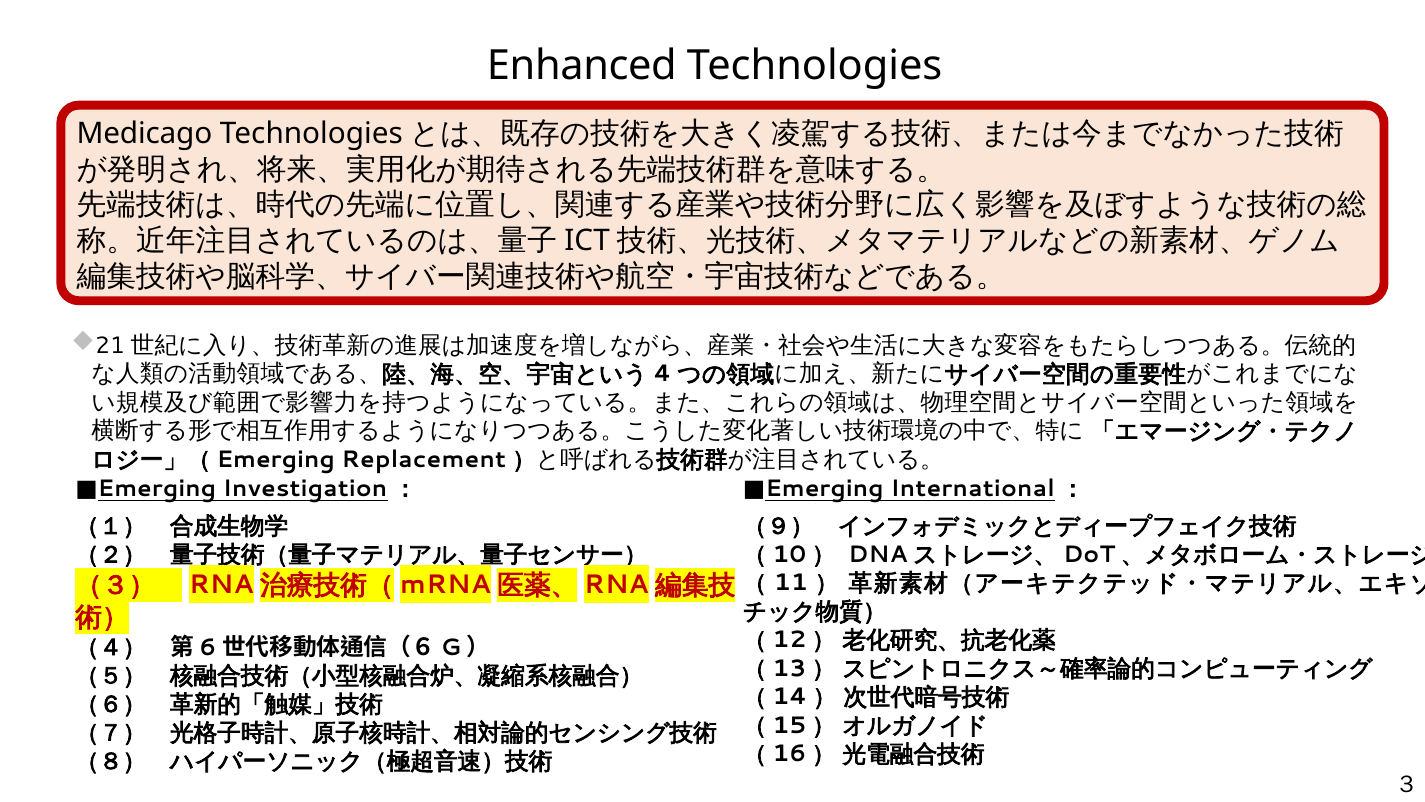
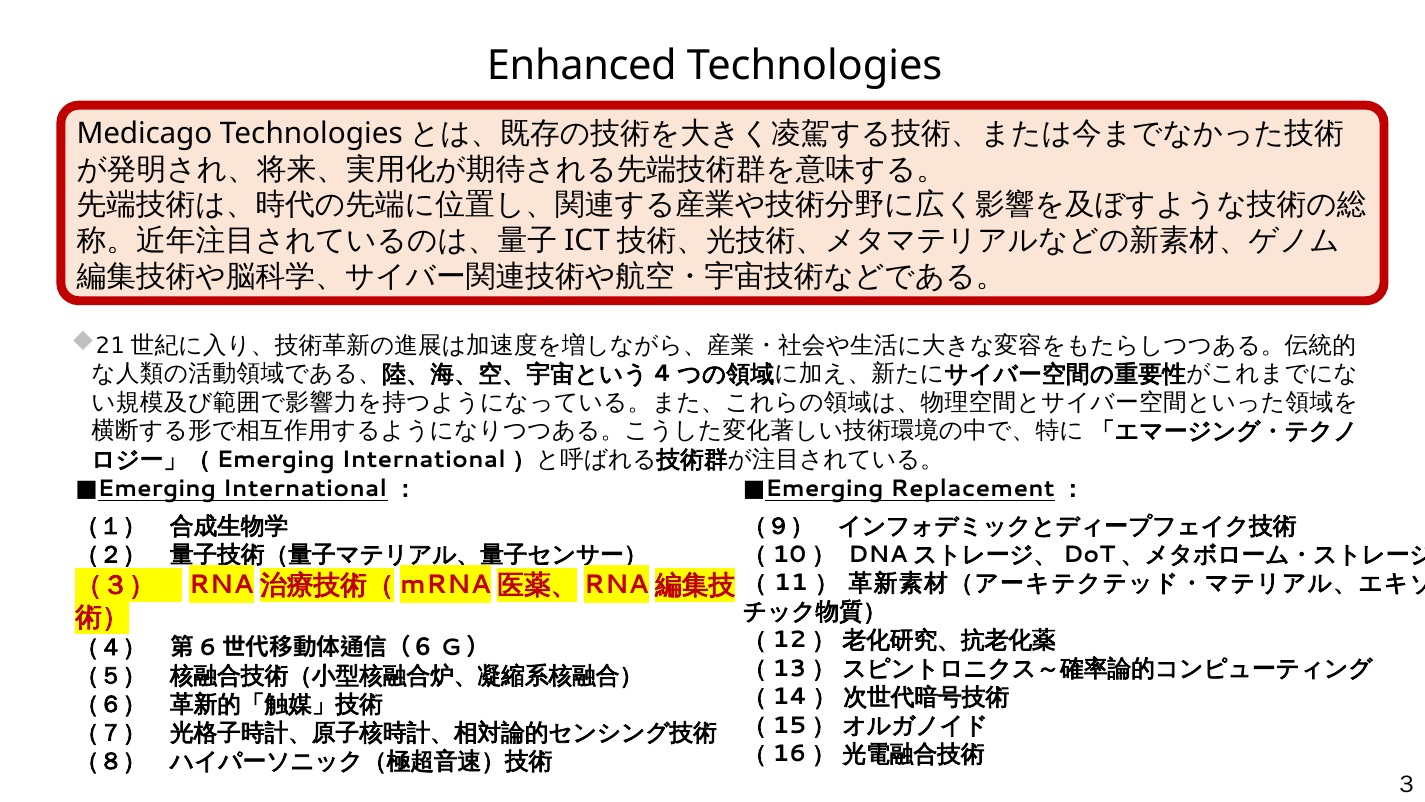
Replacement: Replacement -> International (424, 459)
■Emerging Investigation: Investigation -> International (305, 488)
International: International -> Replacement (973, 488)
